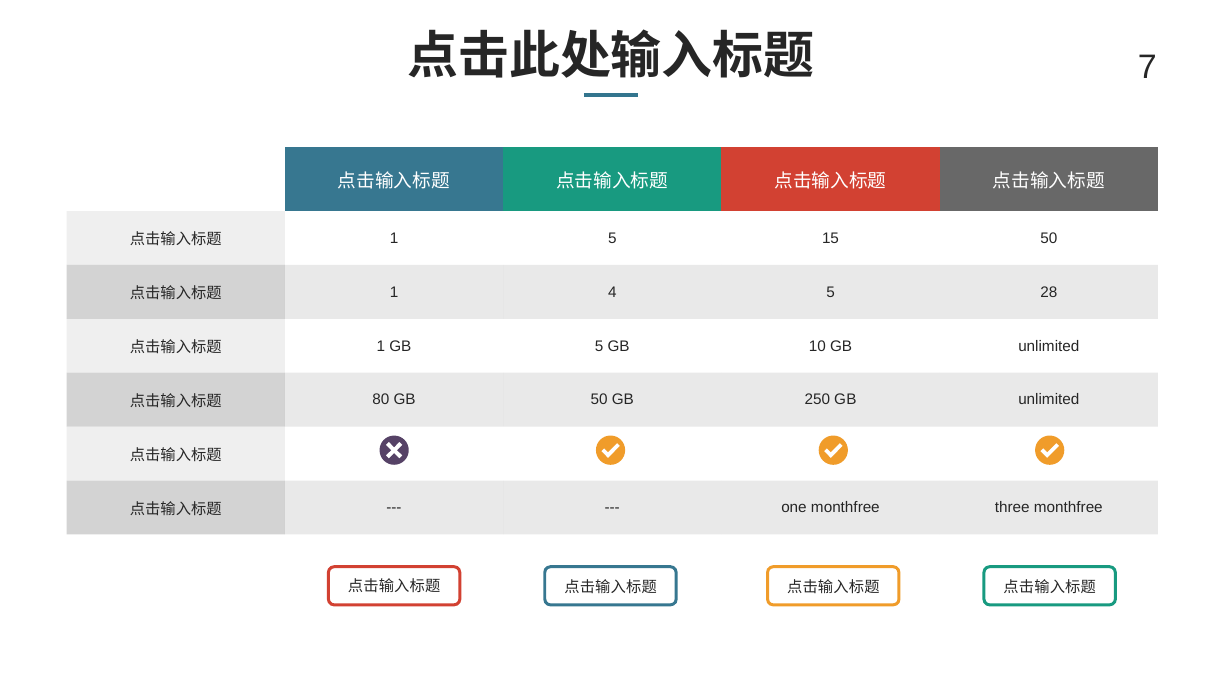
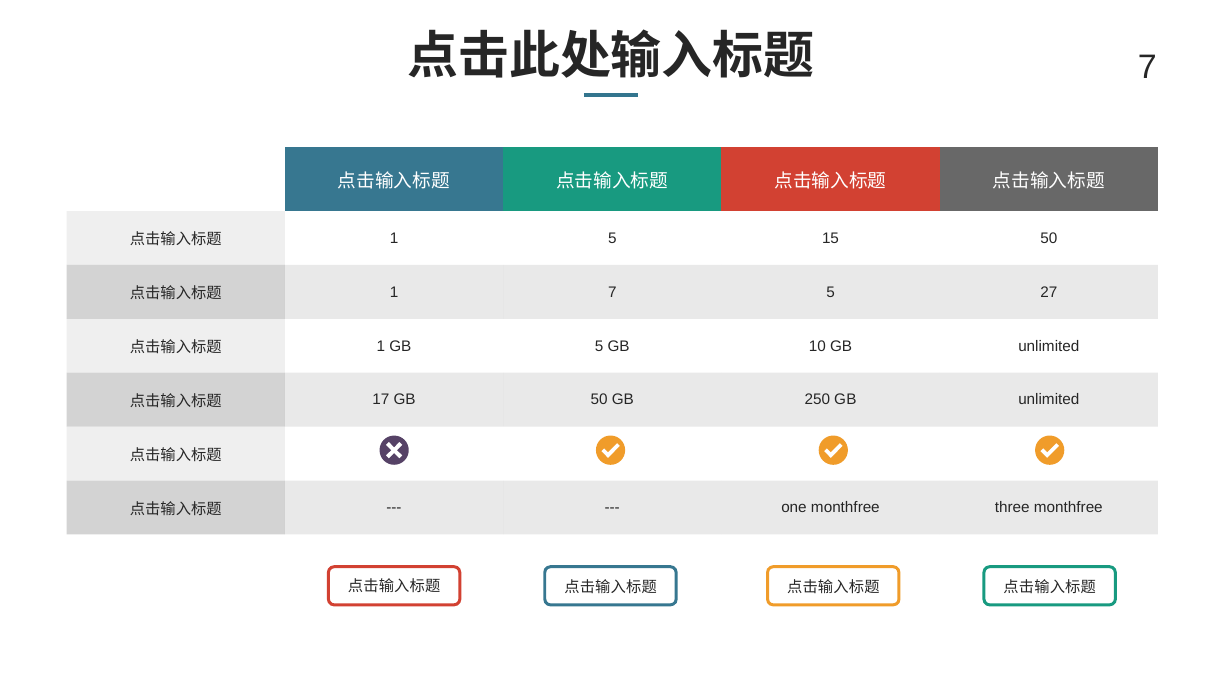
1 4: 4 -> 7 (612, 292)
28: 28 -> 27 (1049, 292)
80: 80 -> 17 (381, 400)
